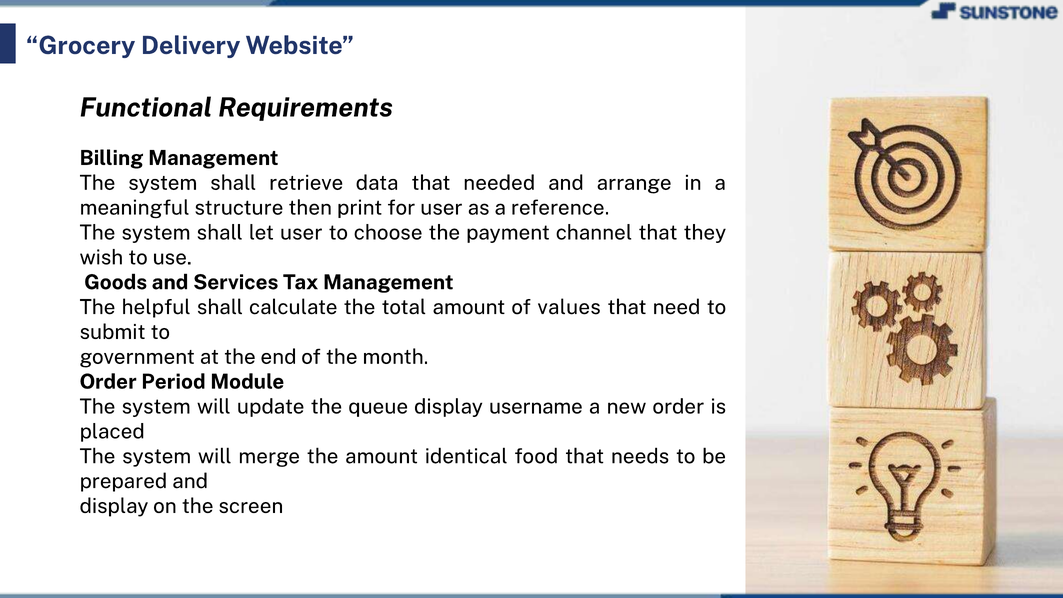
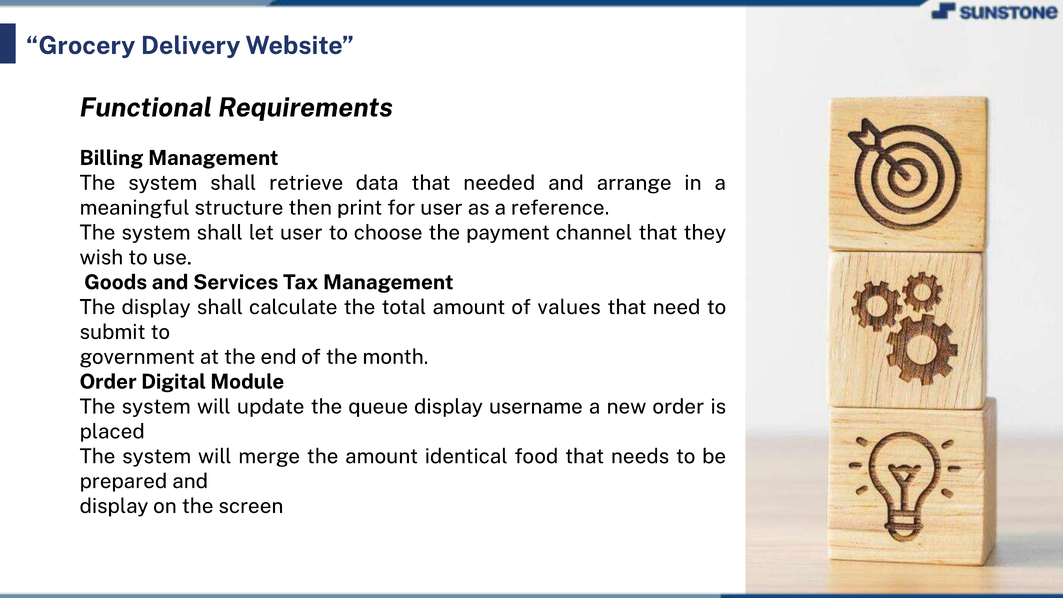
The helpful: helpful -> display (156, 307)
Period: Period -> Digital (174, 382)
